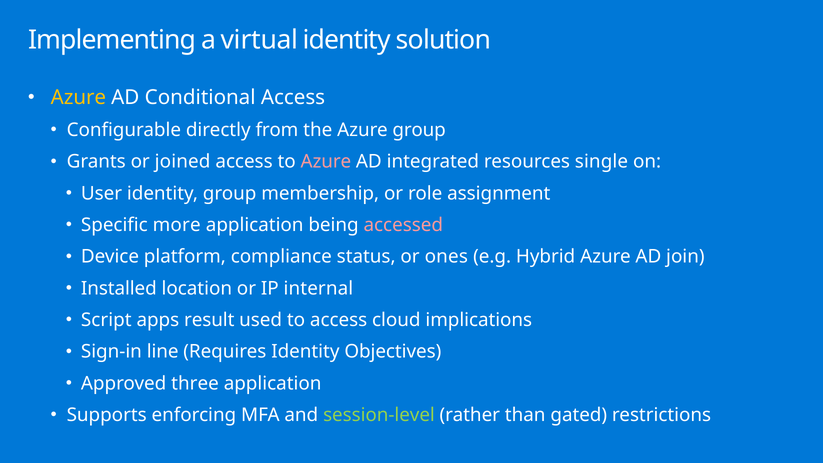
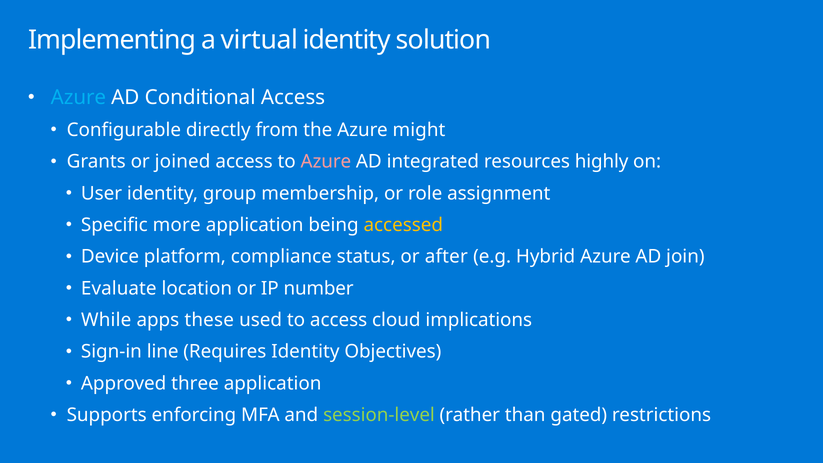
Azure colour: yellow -> light blue (78, 97)
Azure group: group -> might (419, 130)
single: single -> highly (602, 162)
accessed colour: pink -> yellow (403, 225)
ones: ones -> after (446, 257)
Installed: Installed -> Evaluate (119, 288)
internal: internal -> number (319, 288)
Script: Script -> While (106, 320)
result: result -> these (209, 320)
